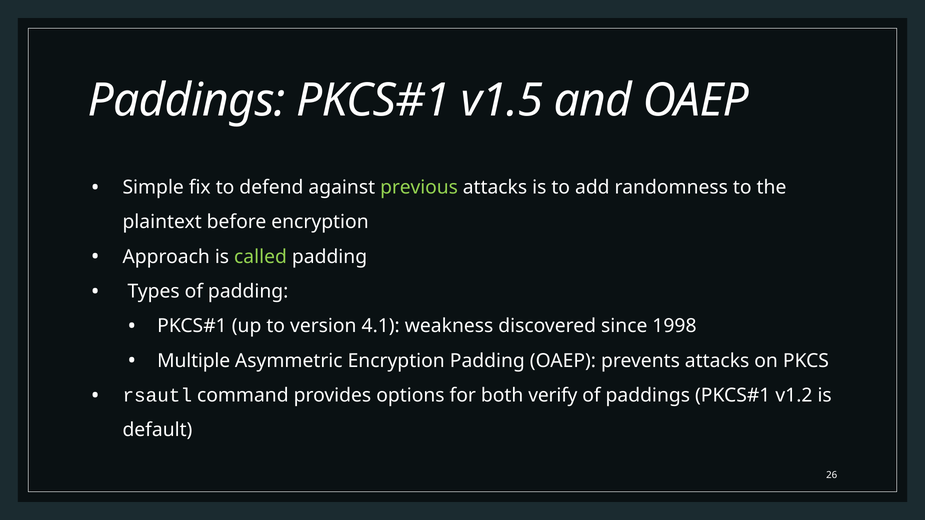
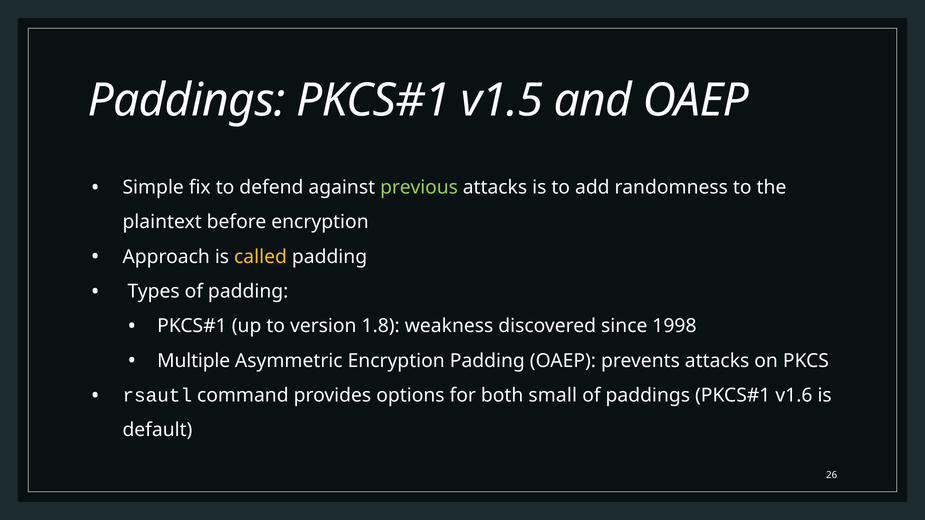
called colour: light green -> yellow (260, 257)
4.1: 4.1 -> 1.8 (381, 326)
verify: verify -> small (553, 396)
v1.2: v1.2 -> v1.6 (794, 396)
